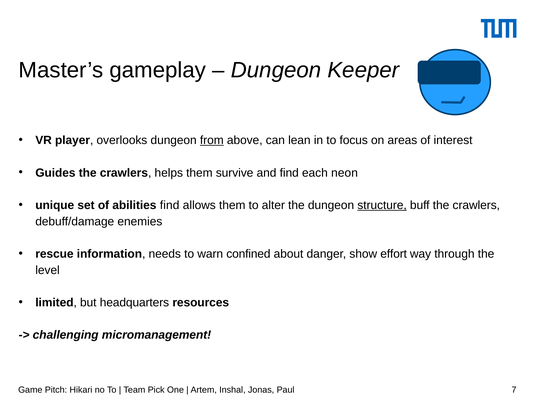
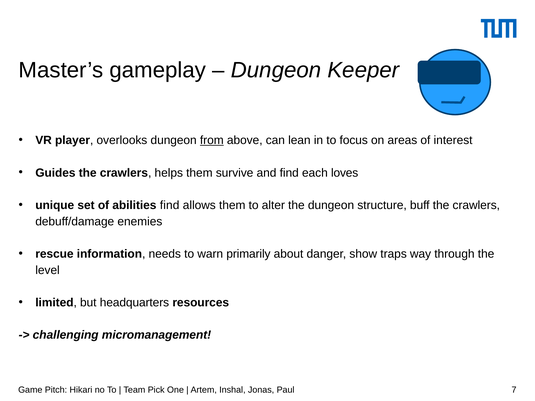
neon: neon -> loves (345, 173)
structure underline: present -> none (382, 205)
confined: confined -> primarily (248, 254)
effort: effort -> traps (394, 254)
